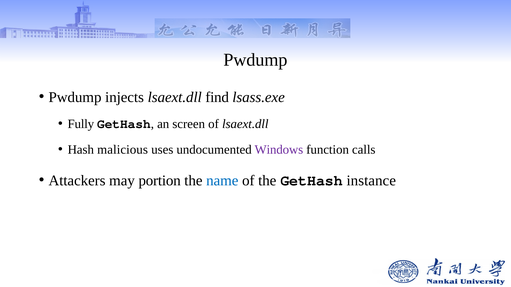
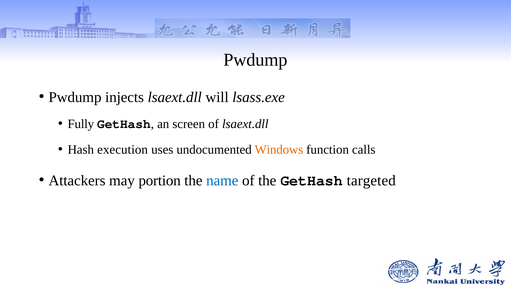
find: find -> will (217, 97)
malicious: malicious -> execution (123, 150)
Windows colour: purple -> orange (279, 150)
instance: instance -> targeted (371, 181)
